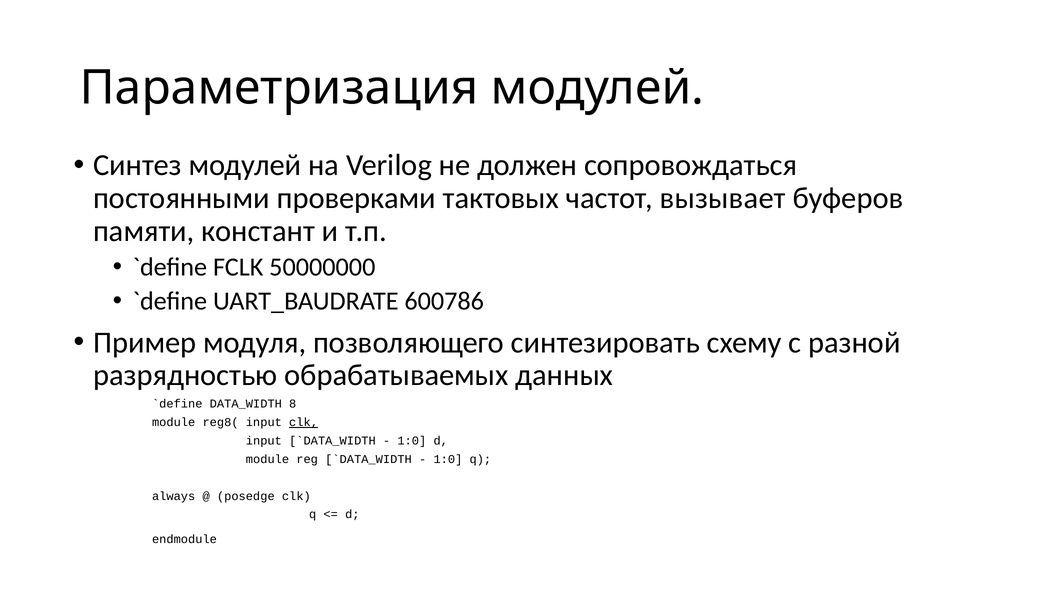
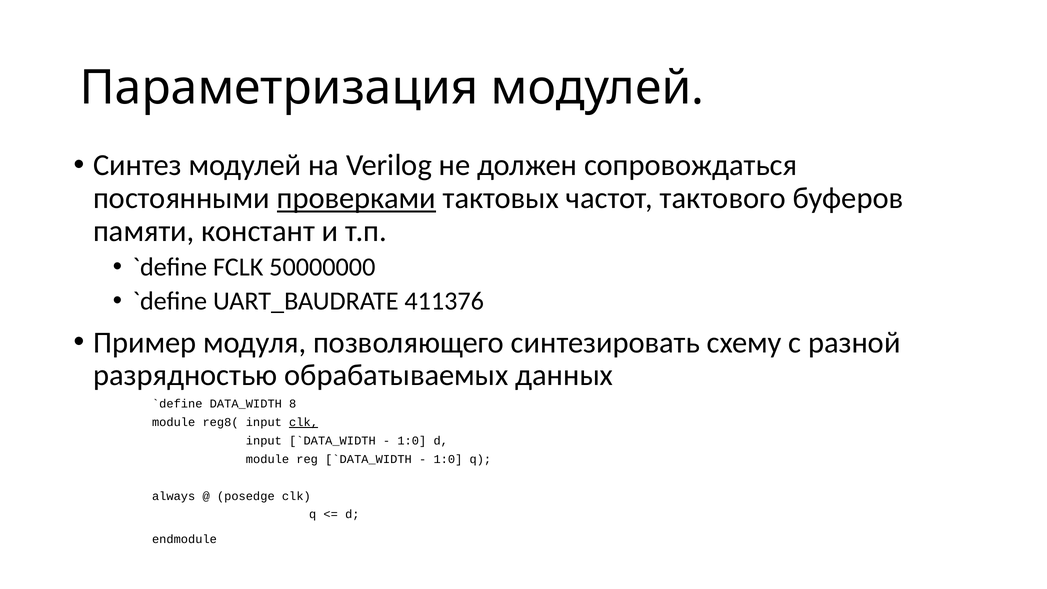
проверками underline: none -> present (356, 198)
вызывает: вызывает -> тактового (723, 198)
600786: 600786 -> 411376 (444, 301)
